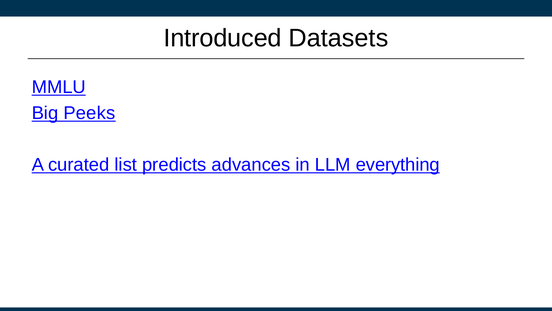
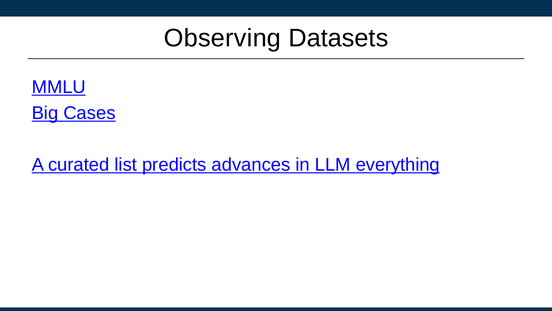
Introduced: Introduced -> Observing (222, 38)
Peeks: Peeks -> Cases (89, 113)
